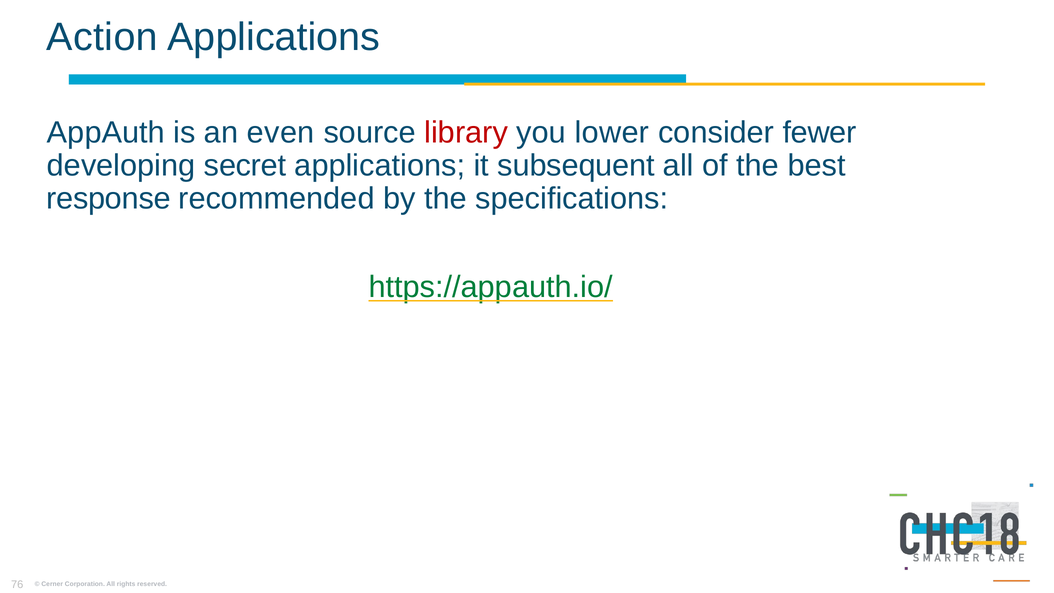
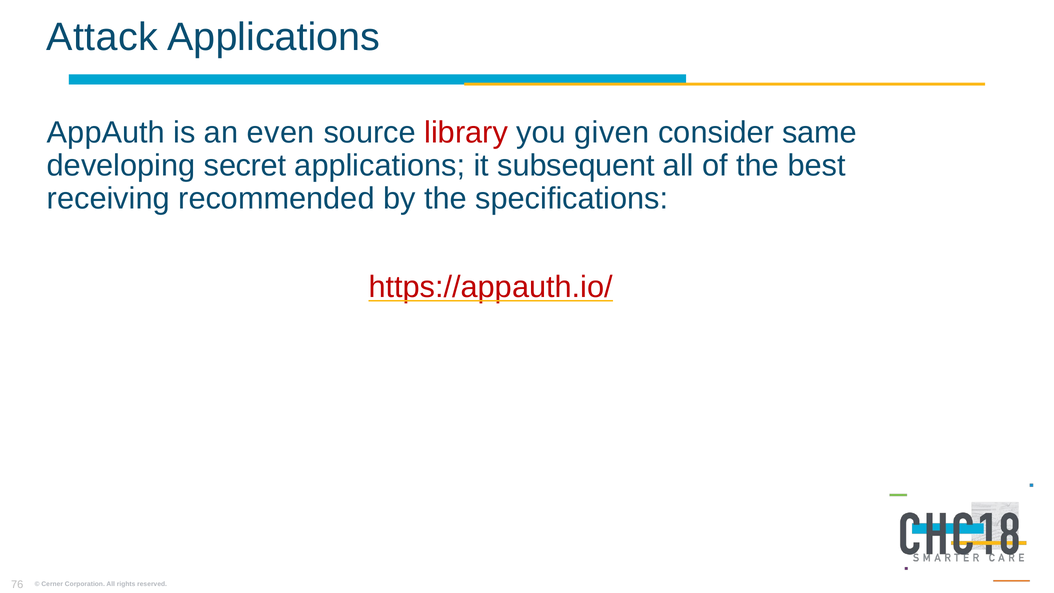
Action: Action -> Attack (102, 37)
lower: lower -> given (612, 132)
fewer: fewer -> same (820, 132)
response: response -> receiving (108, 199)
https://appauth.io/ colour: green -> red (491, 287)
